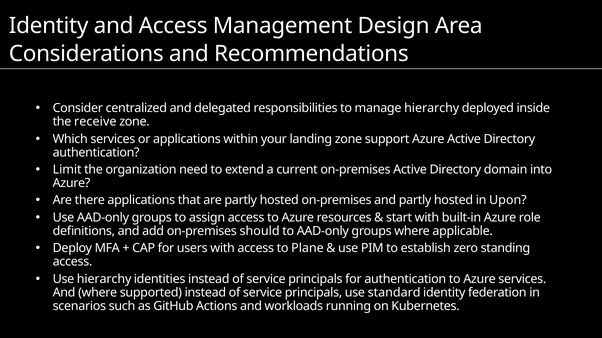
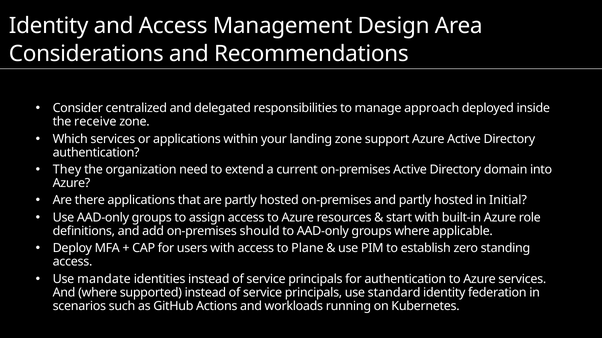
manage hierarchy: hierarchy -> approach (432, 108)
Limit: Limit -> They (67, 170)
Upon: Upon -> Initial (508, 201)
Use hierarchy: hierarchy -> mandate (104, 279)
